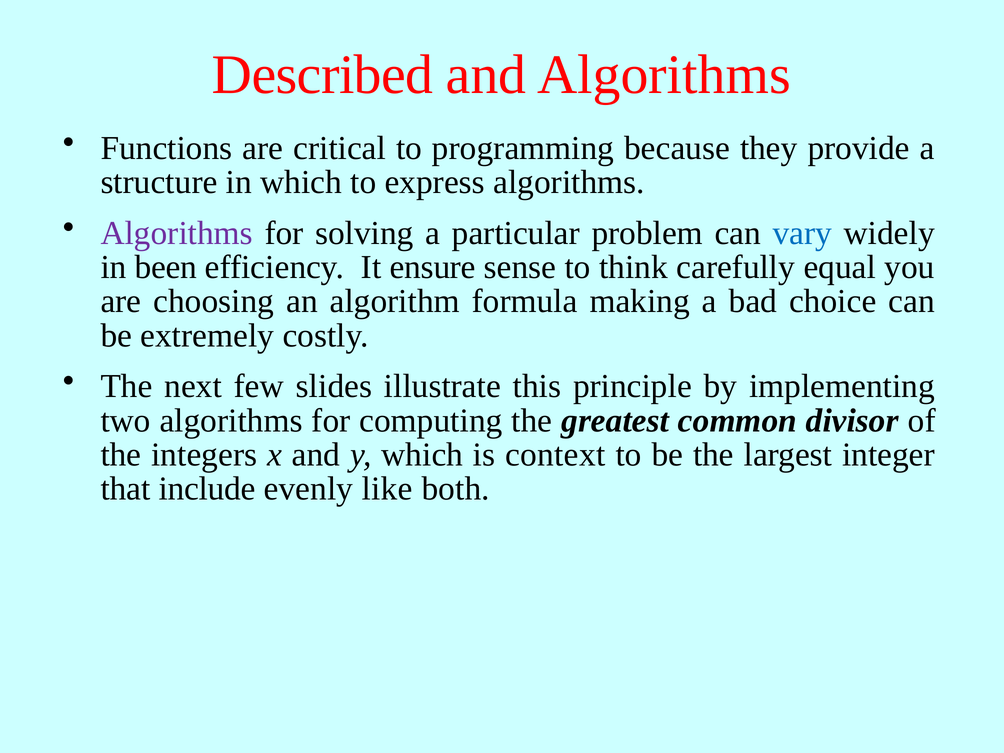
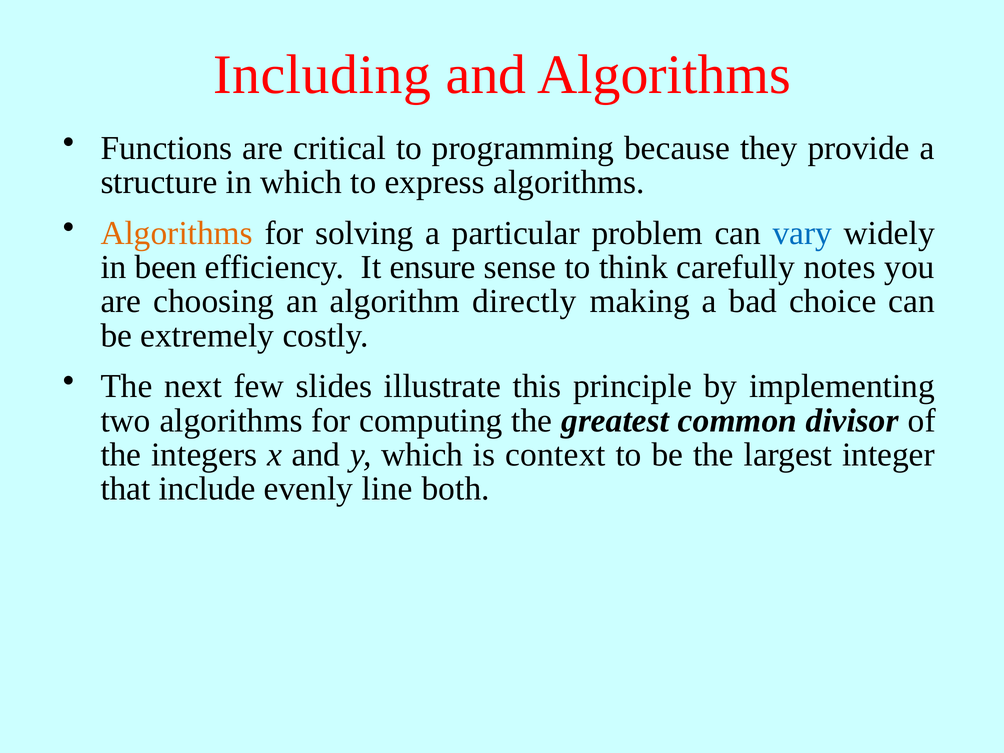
Described: Described -> Including (322, 75)
Algorithms colour: purple -> orange (177, 233)
equal: equal -> notes (840, 267)
formula: formula -> directly (524, 301)
like: like -> line (387, 489)
